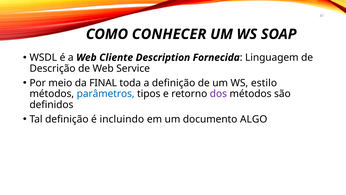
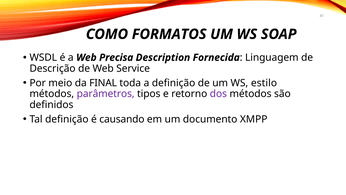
CONHECER: CONHECER -> FORMATOS (169, 34)
Cliente: Cliente -> Precisa (116, 57)
parâmetros colour: blue -> purple (106, 94)
incluindo: incluindo -> causando (122, 119)
ALGO: ALGO -> XMPP (254, 119)
